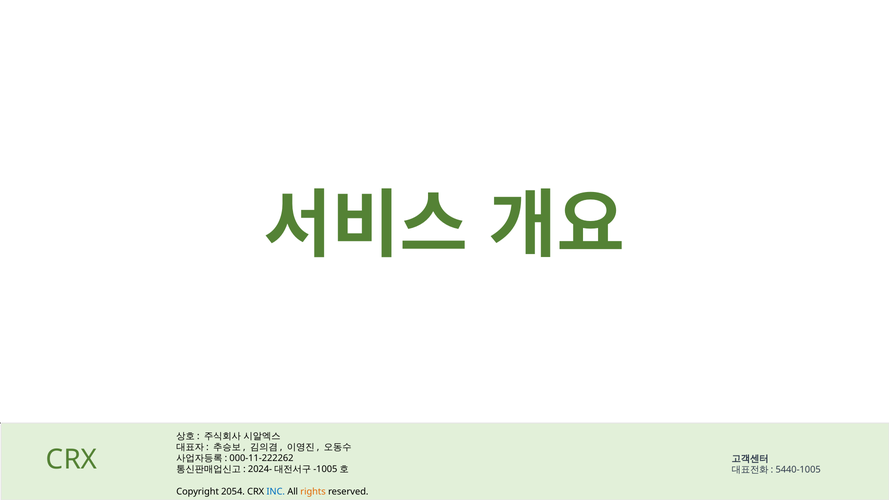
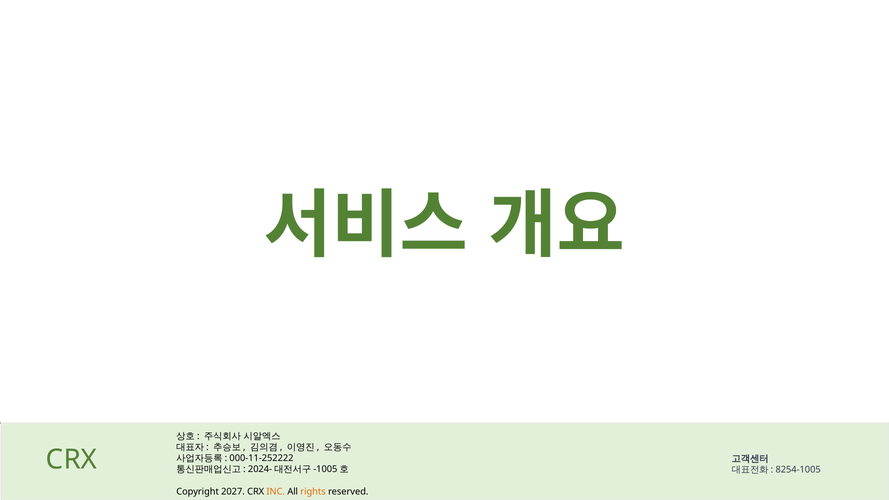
000-11-222262: 000-11-222262 -> 000-11-252222 (261, 458)
5440-1005: 5440-1005 -> 8254-1005 (798, 470)
2054: 2054 -> 2027 (233, 492)
INC colour: blue -> orange (276, 492)
